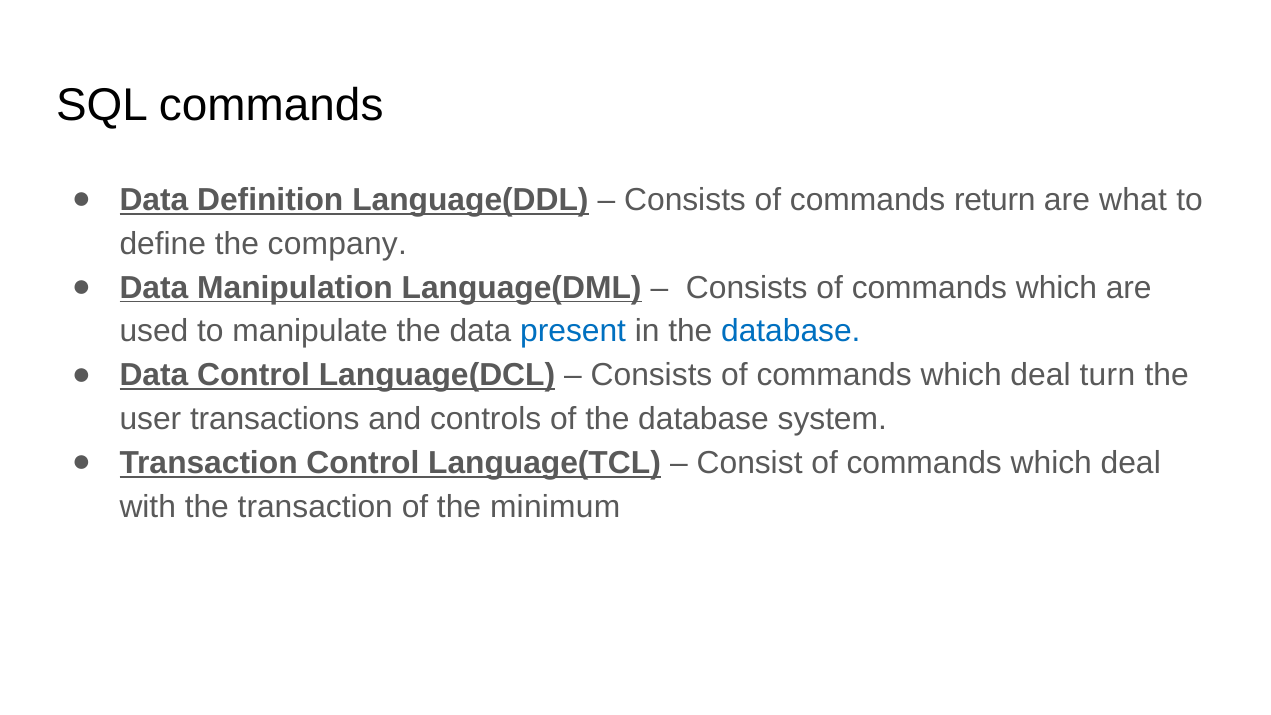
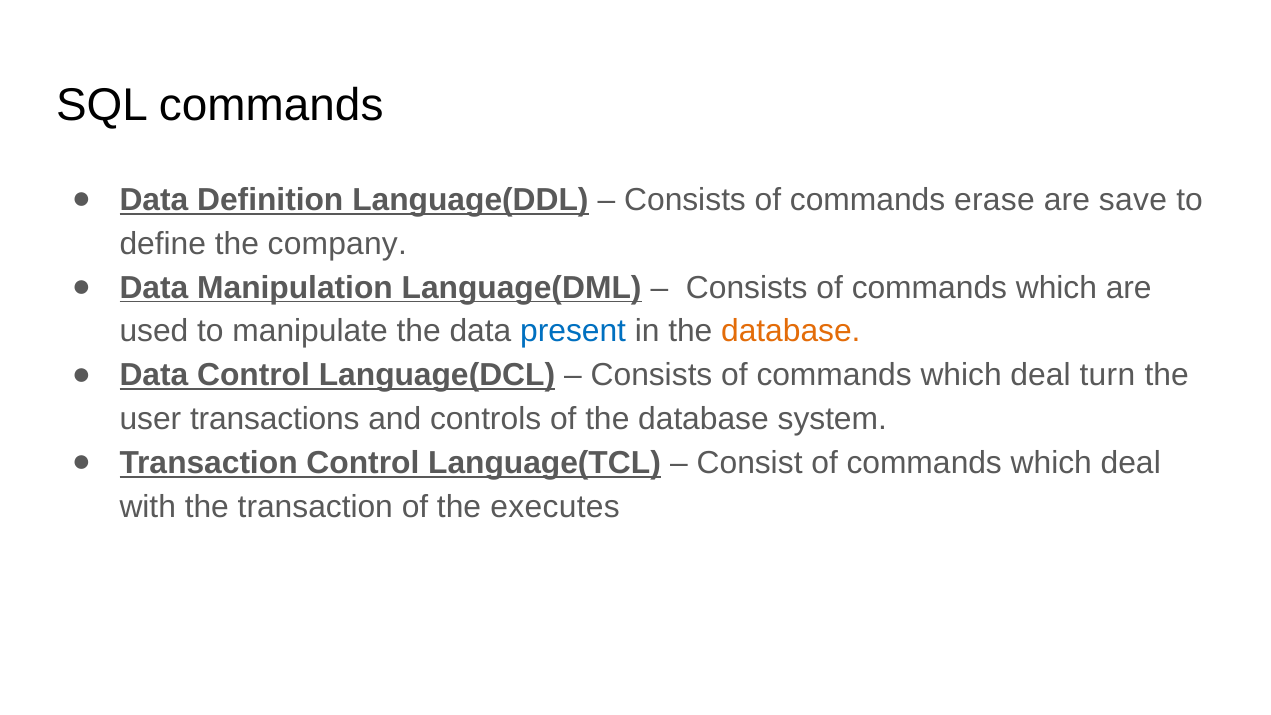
return: return -> erase (994, 200)
what: what -> save (1133, 200)
database colour: blue -> orange (791, 331)
minimum: minimum -> executes (555, 507)
